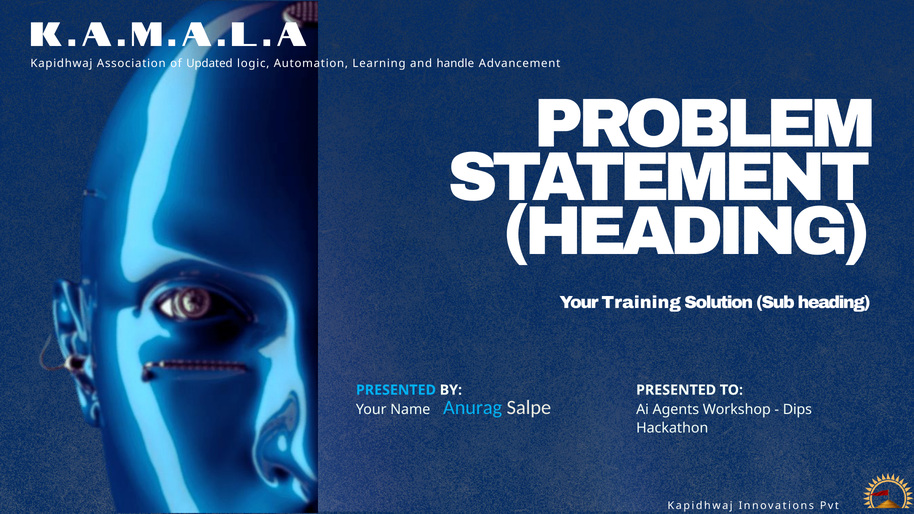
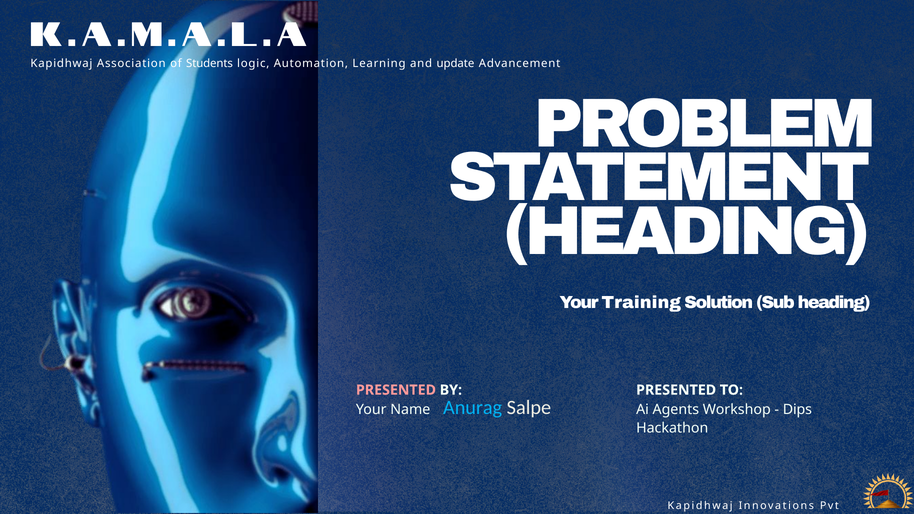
Updated: Updated -> Students (209, 63)
handle: handle -> update (455, 63)
PRESENTED colour: light blue -> pink (396, 390)
